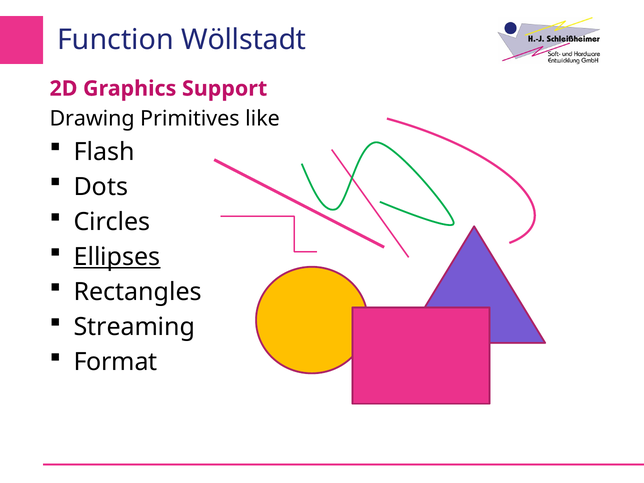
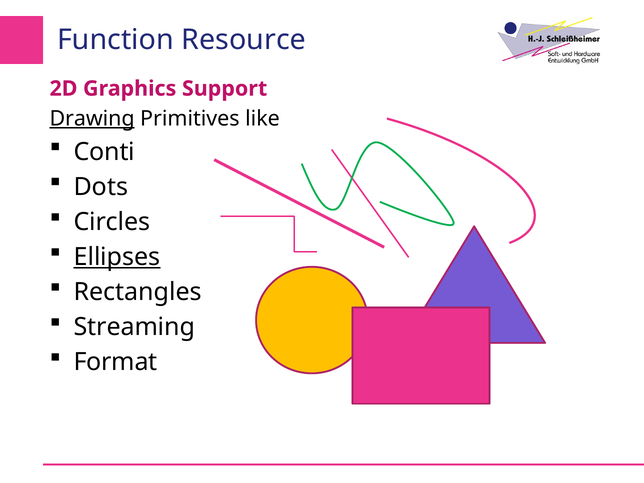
Wöllstadt: Wöllstadt -> Resource (244, 40)
Drawing underline: none -> present (92, 119)
Flash: Flash -> Conti (104, 152)
